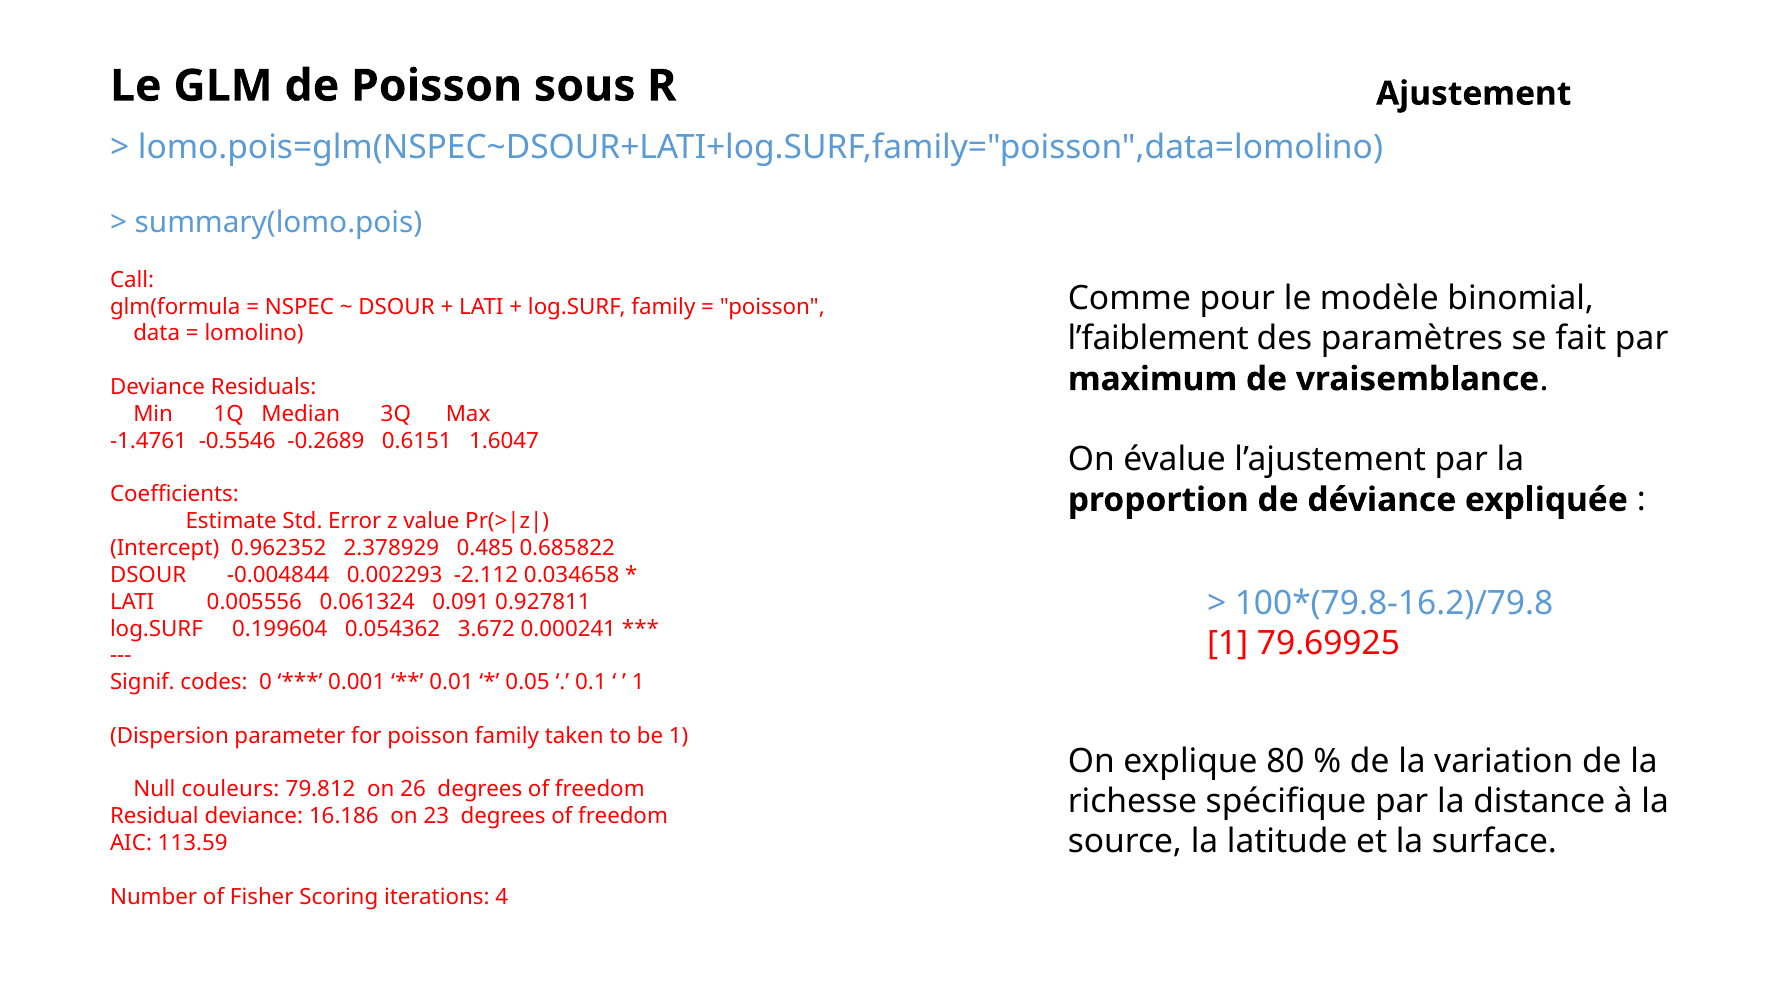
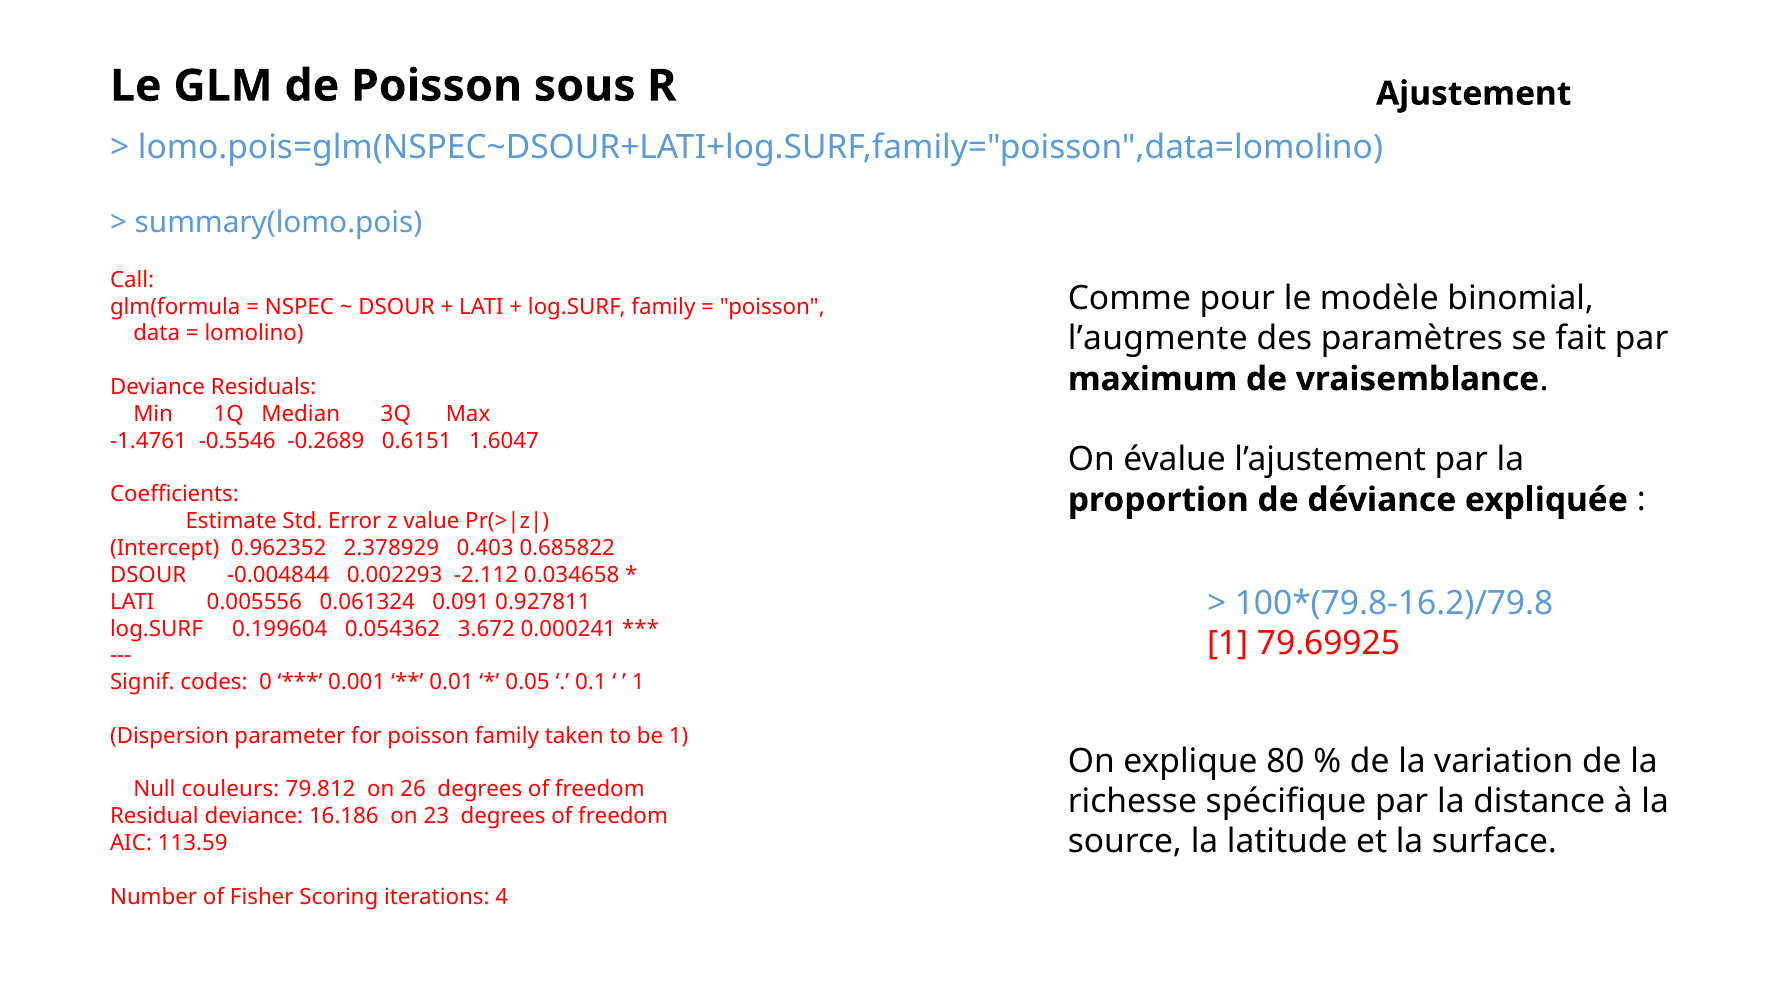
l’faiblement: l’faiblement -> l’augmente (1158, 339)
0.485: 0.485 -> 0.403 (485, 548)
